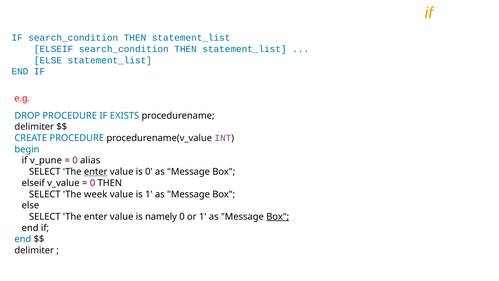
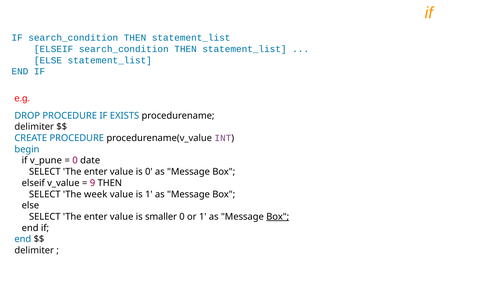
alias: alias -> date (90, 160)
enter underline: present -> none (96, 172)
0: 0 -> 9 (93, 183)
namely: namely -> smaller (161, 216)
